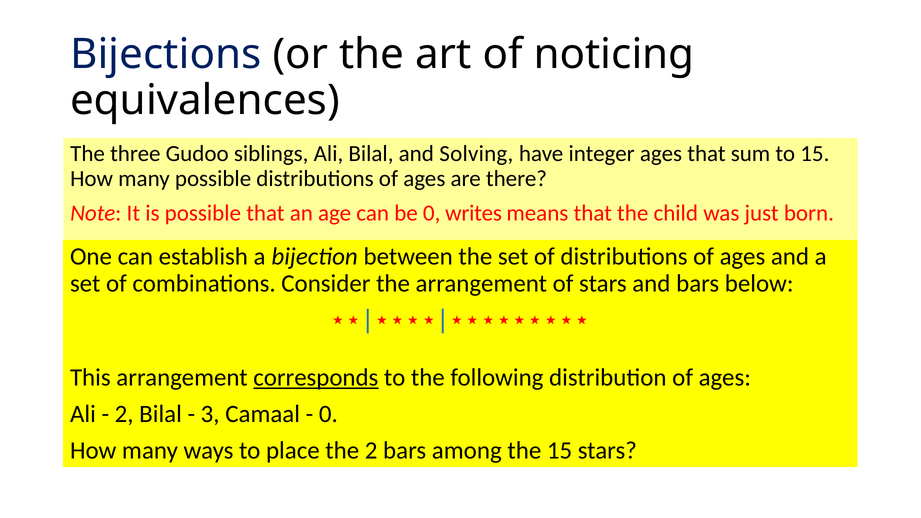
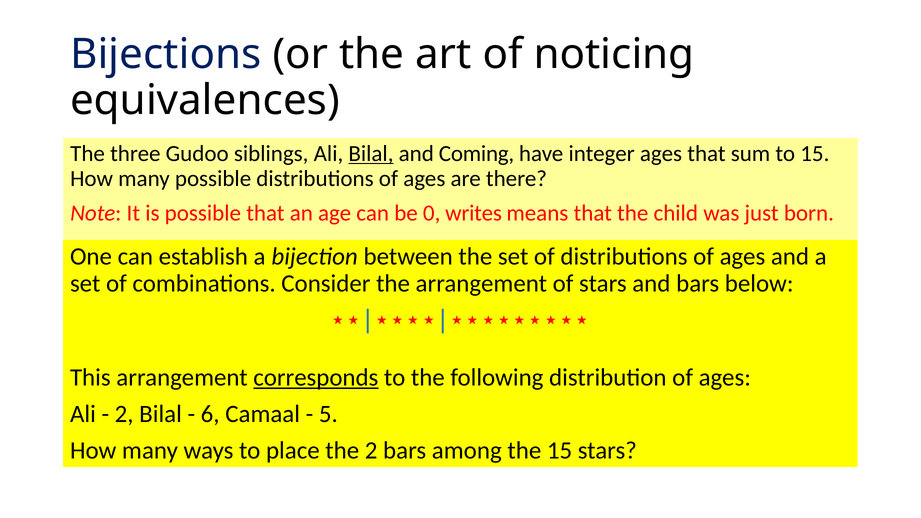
Bilal underline: none -> present (371, 154)
Solving: Solving -> Coming (477, 154)
3: 3 -> 6 (210, 414)
0: 0 -> 5 (328, 414)
